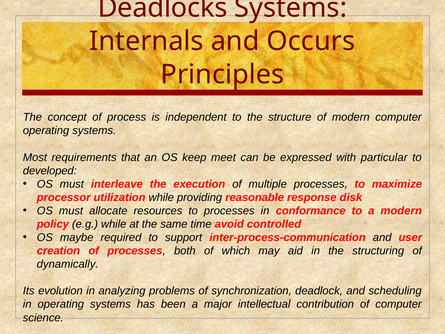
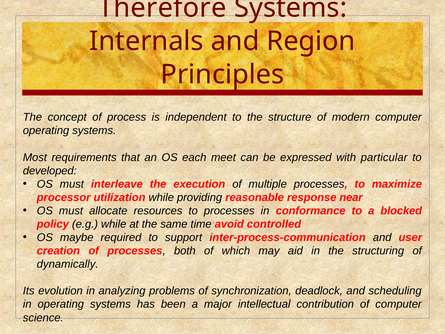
Deadlocks: Deadlocks -> Therefore (162, 8)
Occurs: Occurs -> Region (311, 41)
keep: keep -> each (194, 157)
disk: disk -> near (351, 197)
a modern: modern -> blocked (401, 211)
